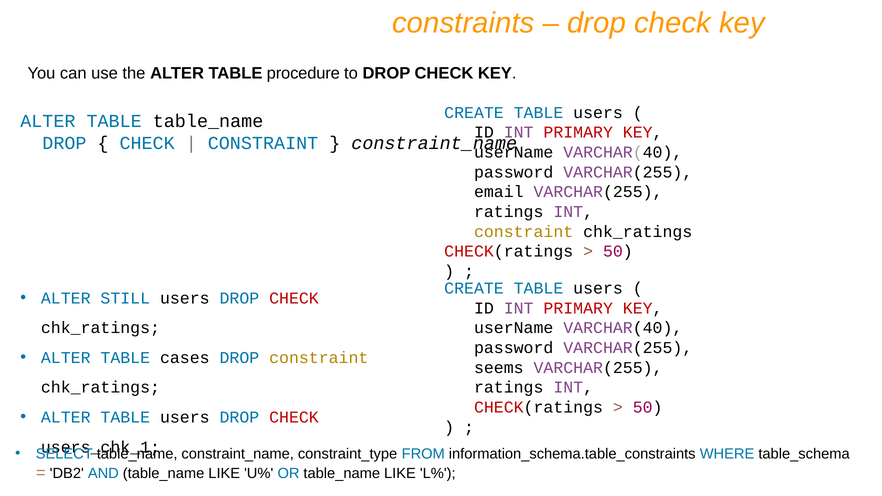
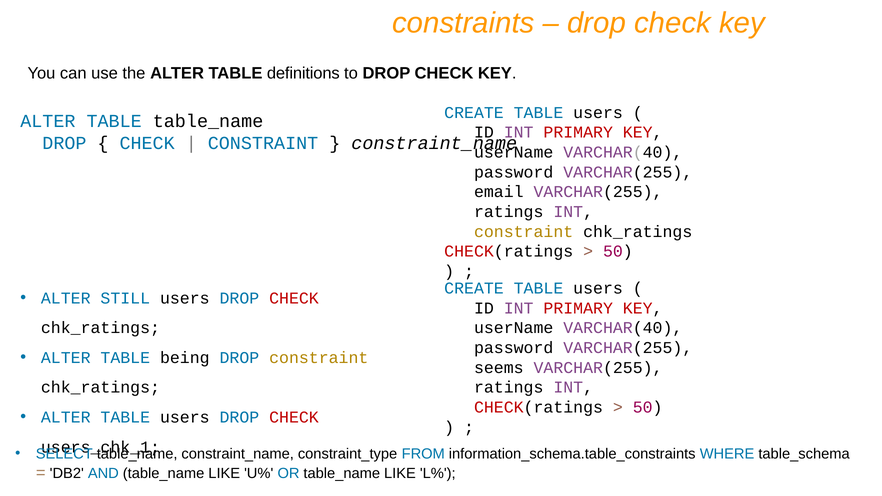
procedure: procedure -> definitions (303, 73)
cases: cases -> being (185, 358)
